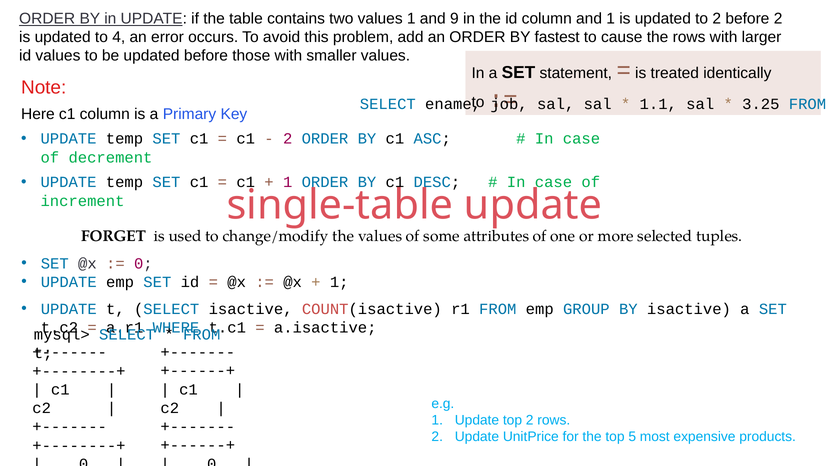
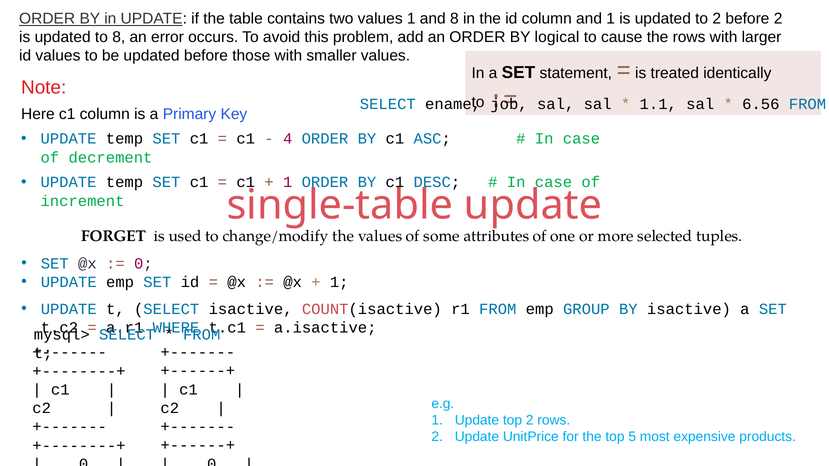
and 9: 9 -> 8 (454, 19)
to 4: 4 -> 8 (119, 37)
fastest: fastest -> logical (557, 37)
3.25: 3.25 -> 6.56 (761, 104)
2: 2 -> 4 (288, 139)
